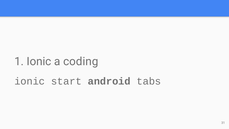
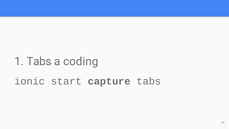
1 Ionic: Ionic -> Tabs (39, 61)
android: android -> capture (109, 81)
